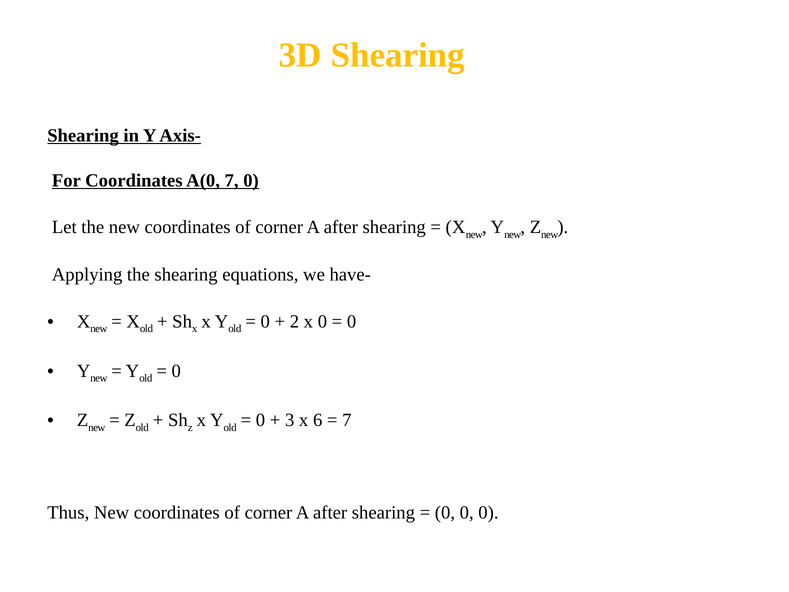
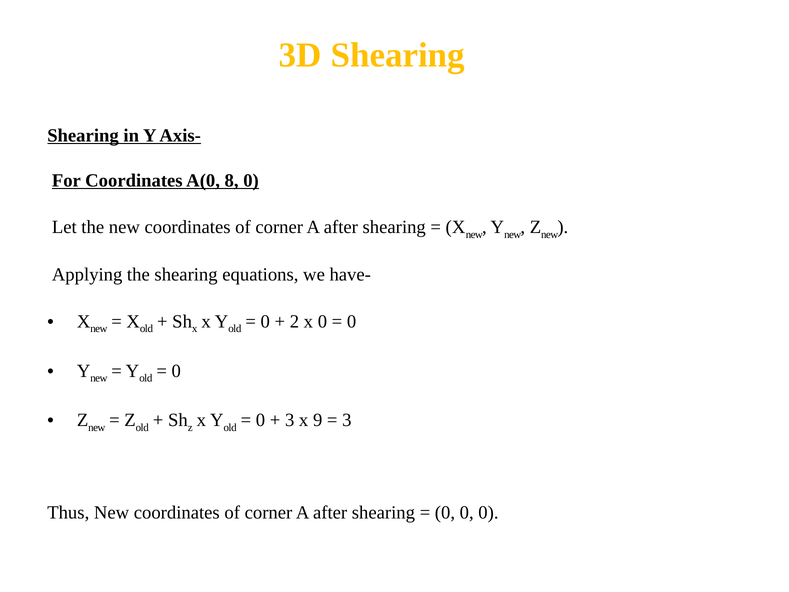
A(0 7: 7 -> 8 (232, 180)
6: 6 -> 9 (318, 420)
7: 7 -> 3 (347, 420)
